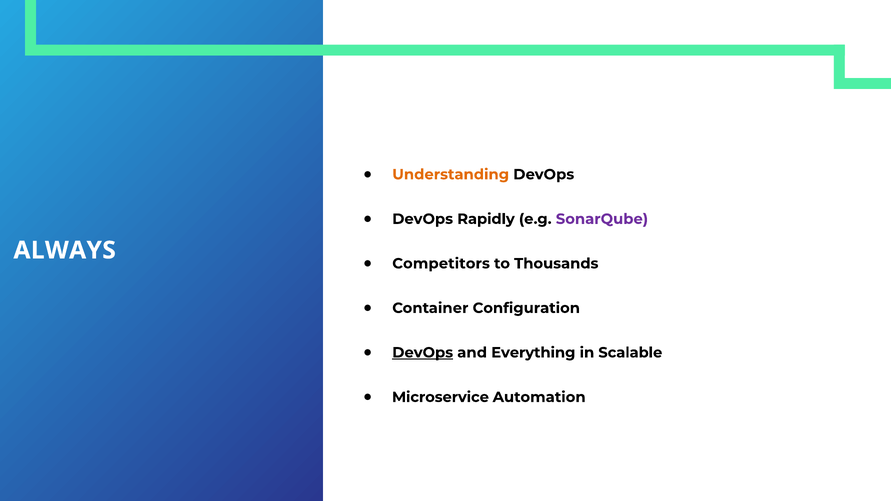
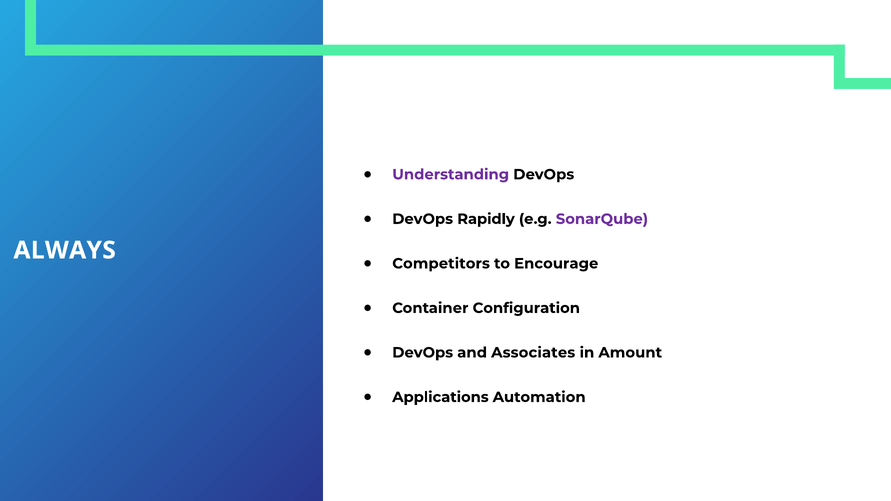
Understanding colour: orange -> purple (451, 175)
Thousands: Thousands -> Encourage (556, 264)
DevOps underline: present -> none (423, 353)
Everything: Everything -> Associates (533, 353)
Scalable: Scalable -> Amount (630, 353)
Microservice: Microservice -> Applications (440, 397)
